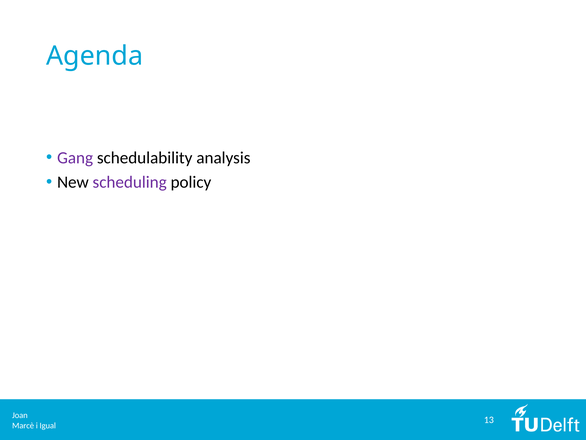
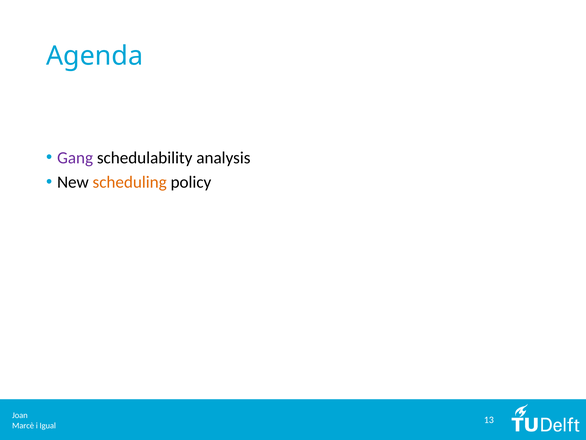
scheduling colour: purple -> orange (130, 182)
